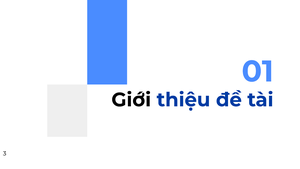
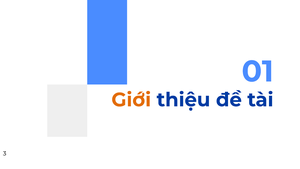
Giới colour: black -> orange (131, 100)
